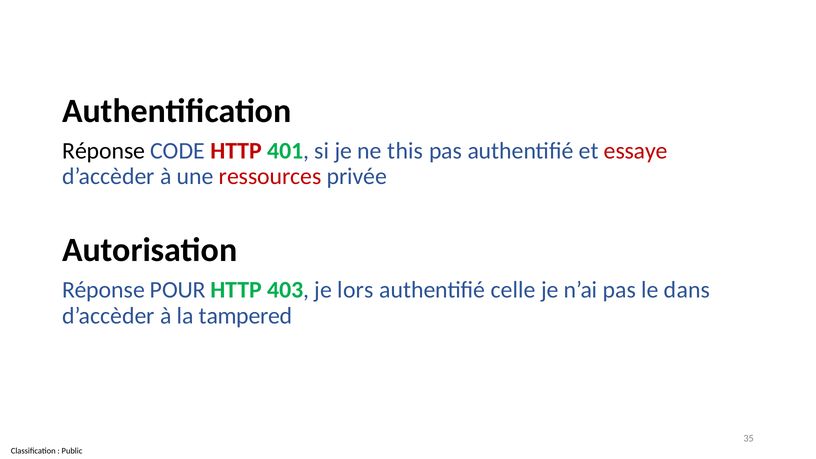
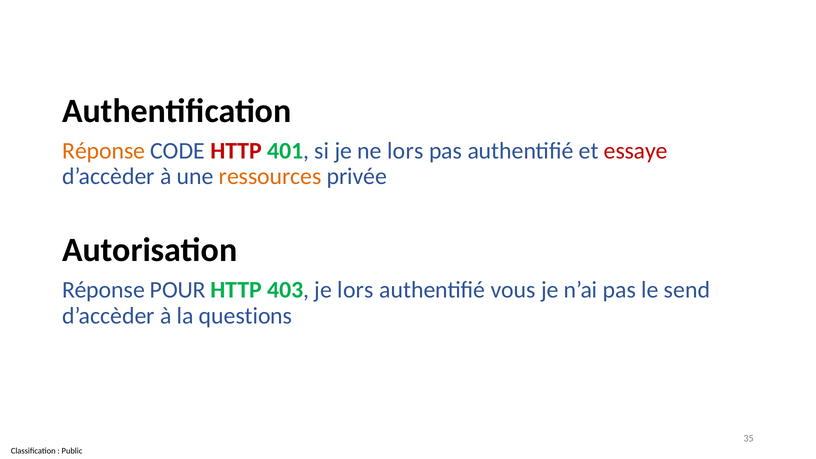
Réponse colour: black -> orange (104, 151)
ne this: this -> lors (405, 151)
ressources colour: red -> orange (270, 176)
celle: celle -> vous (513, 290)
dans: dans -> send (687, 290)
tampered: tampered -> questions (246, 316)
